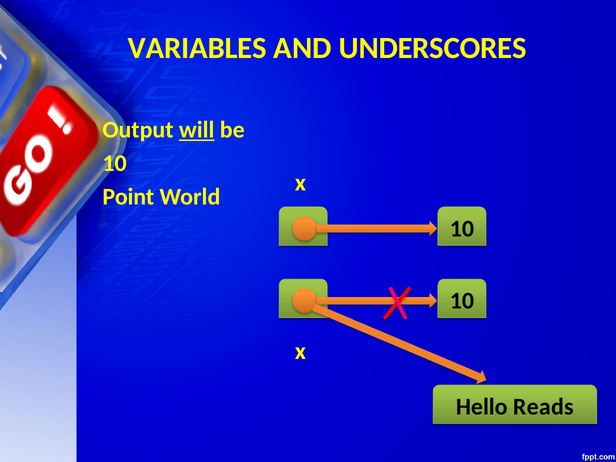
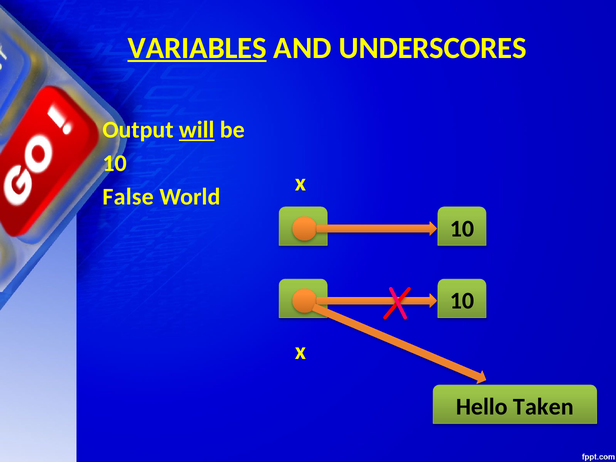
VARIABLES underline: none -> present (197, 48)
Point: Point -> False (128, 197)
Reads: Reads -> Taken (543, 407)
